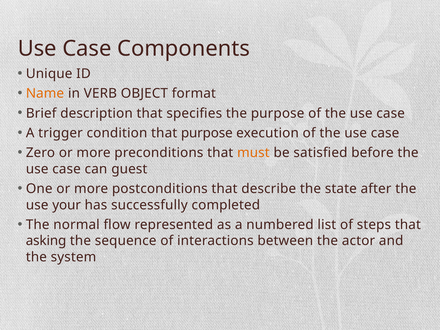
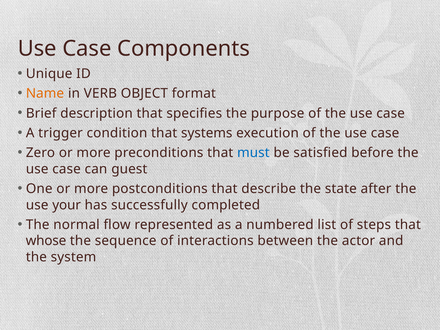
that purpose: purpose -> systems (207, 133)
must colour: orange -> blue (253, 153)
asking: asking -> whose (46, 241)
